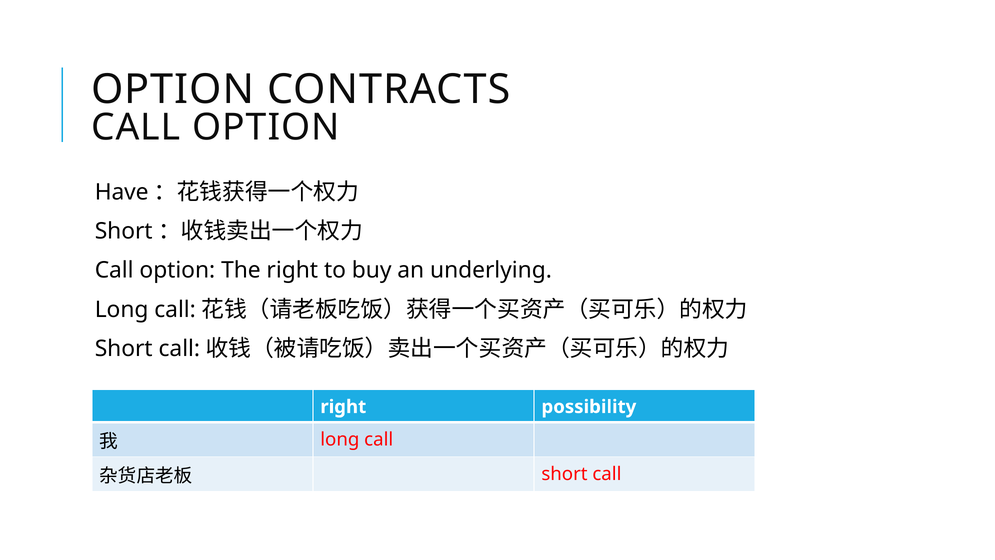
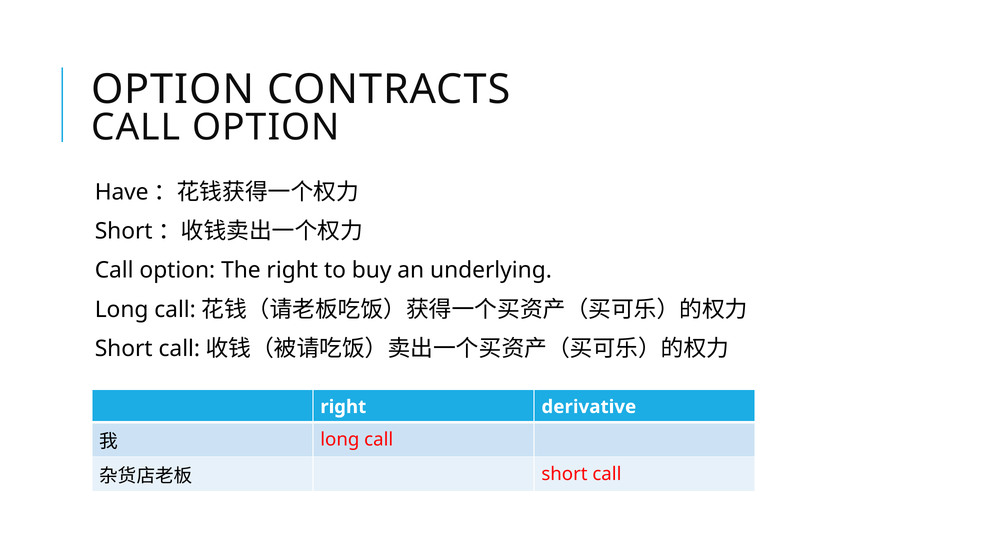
possibility: possibility -> derivative (589, 407)
